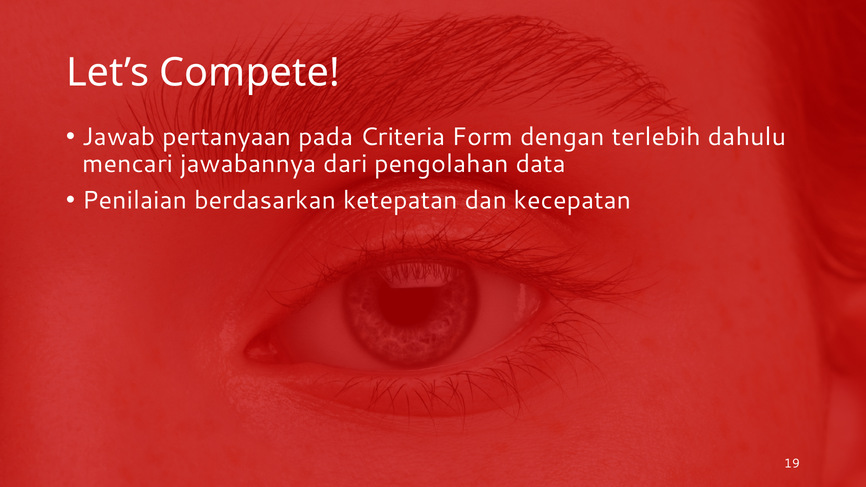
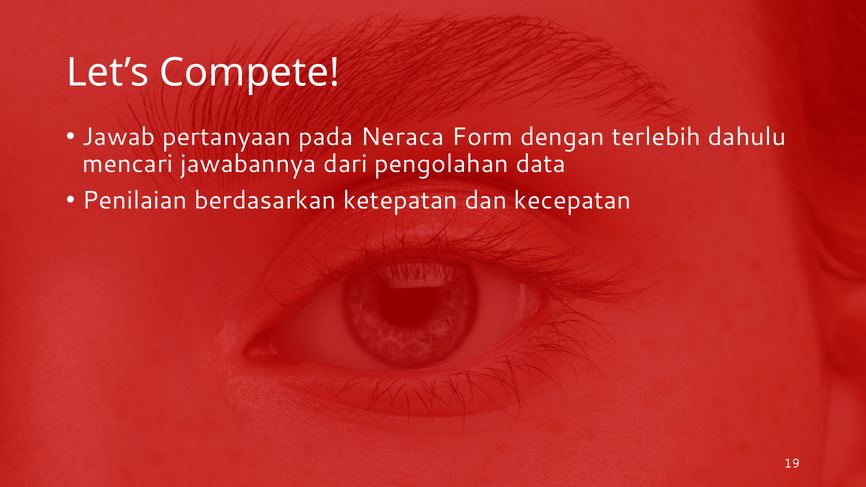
Criteria: Criteria -> Neraca (403, 137)
